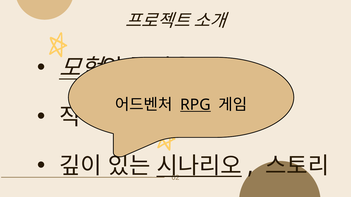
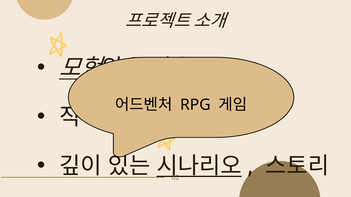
RPG underline: present -> none (195, 105)
